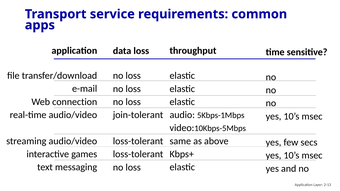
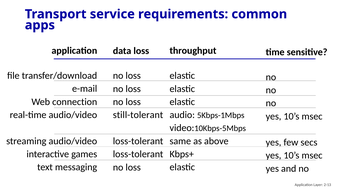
join-tolerant: join-tolerant -> still-tolerant (138, 115)
